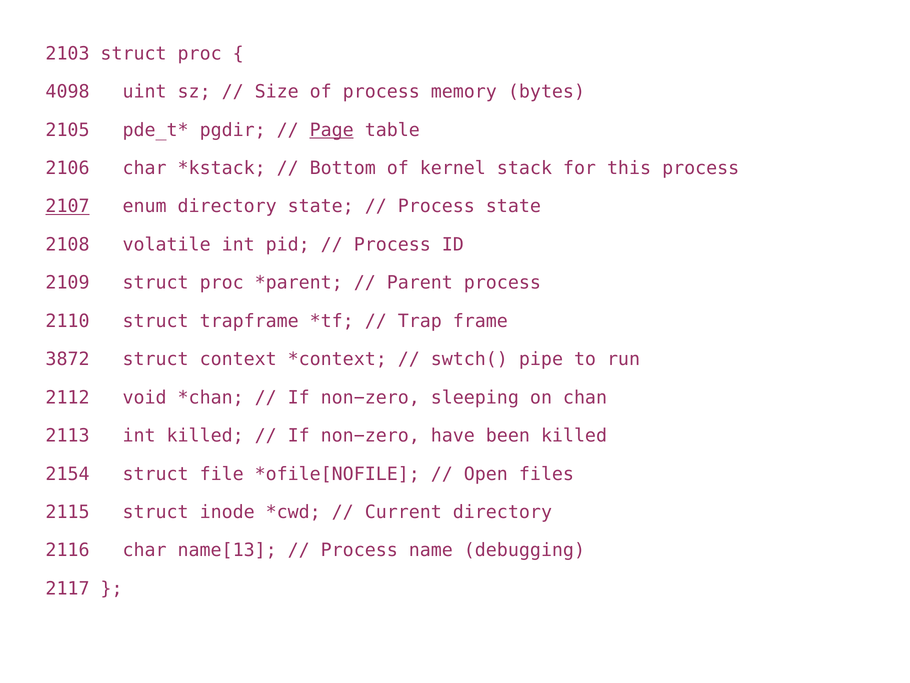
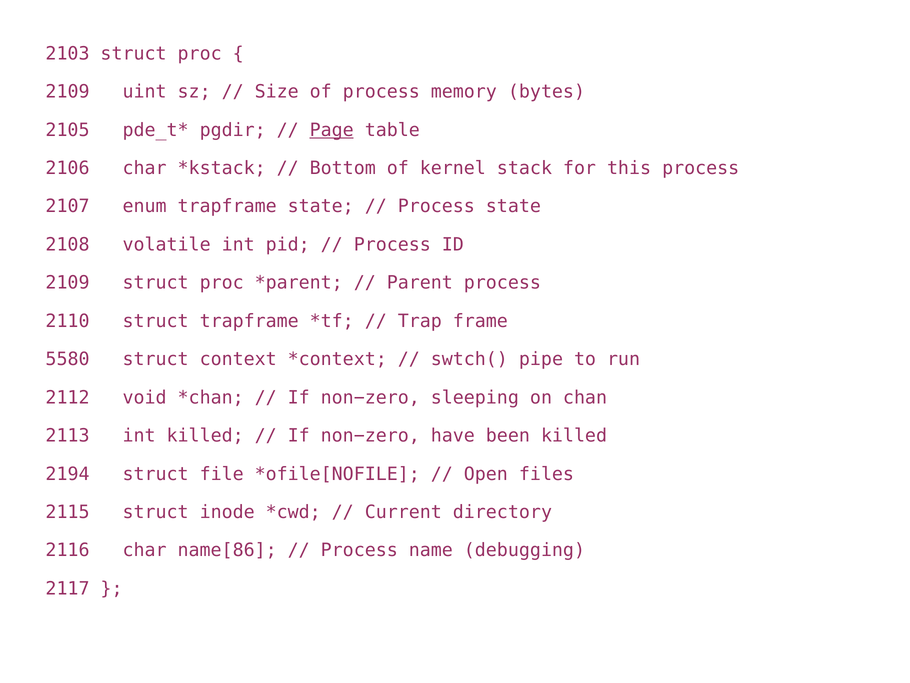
4098: 4098 -> 2109 (68, 92)
2107 underline: present -> none (68, 206)
enum directory: directory -> trapframe (227, 206)
3872: 3872 -> 5580 (68, 359)
2154: 2154 -> 2194 (68, 474)
name[13: name[13 -> name[86 (227, 550)
